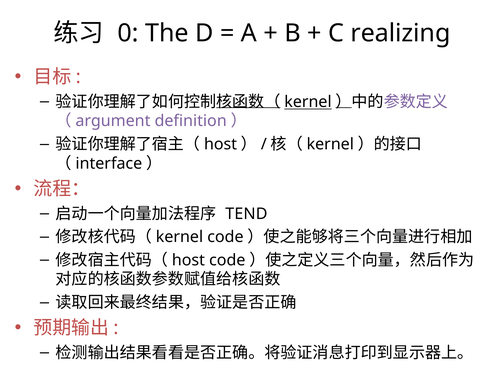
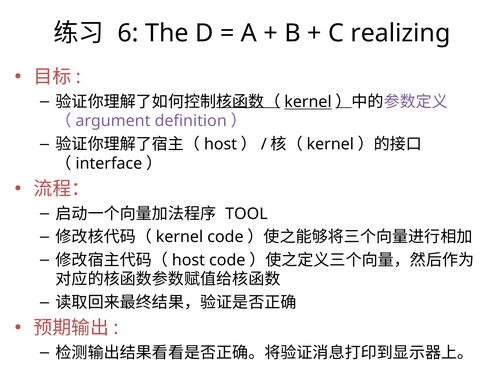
0: 0 -> 6 (128, 33)
TEND: TEND -> TOOL (246, 213)
